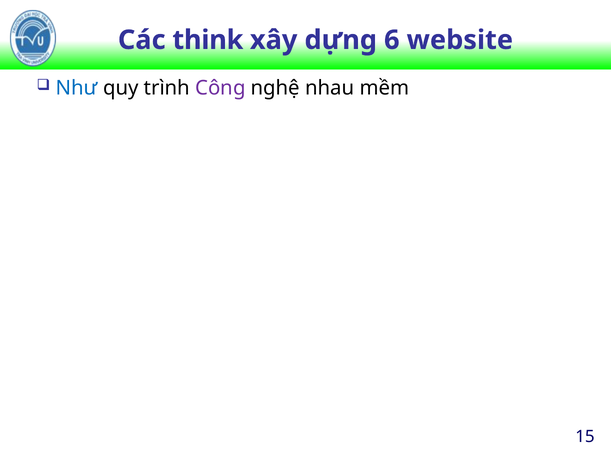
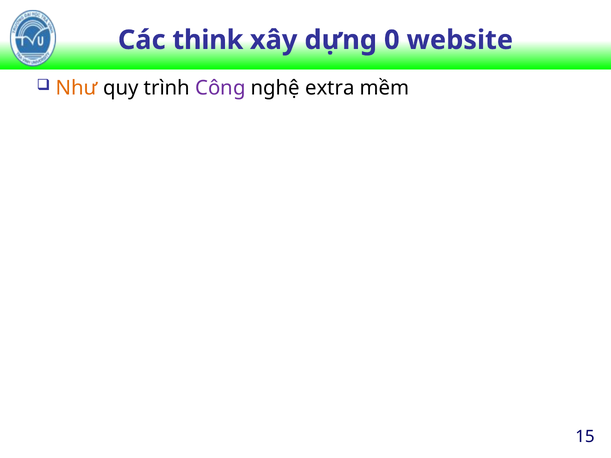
6: 6 -> 0 (392, 40)
Như colour: blue -> orange (77, 88)
nhau: nhau -> extra (330, 88)
